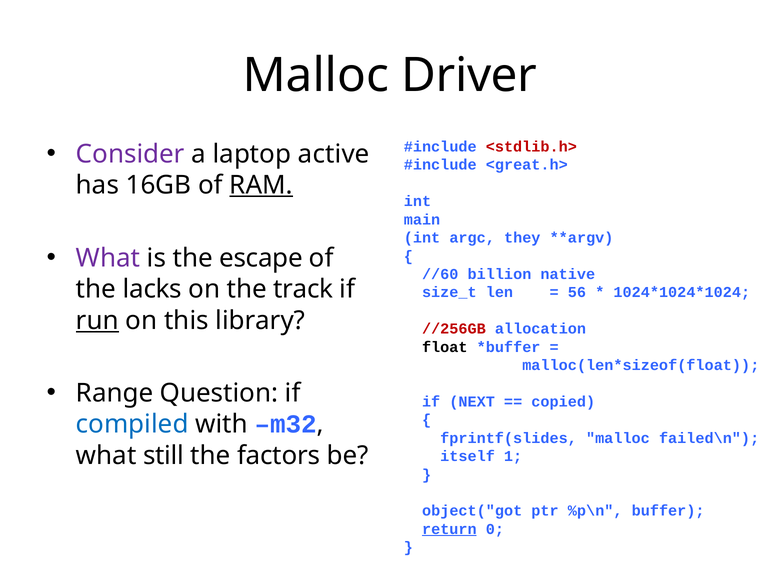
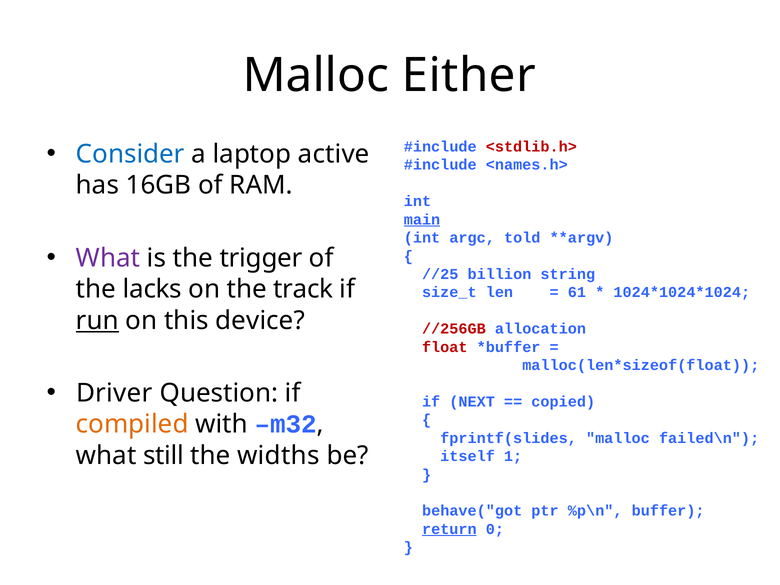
Driver: Driver -> Either (469, 75)
Consider colour: purple -> blue (130, 154)
<great.h>: <great.h> -> <names.h> (527, 165)
RAM underline: present -> none (261, 185)
main underline: none -> present (422, 220)
they: they -> told (522, 238)
escape: escape -> trigger (261, 258)
//60: //60 -> //25 (440, 274)
native: native -> string (568, 274)
56: 56 -> 61 (577, 292)
library: library -> device (260, 320)
float colour: black -> red (445, 347)
Range: Range -> Driver (114, 393)
compiled colour: blue -> orange (132, 424)
factors: factors -> widths (278, 456)
object("got: object("got -> behave("got (472, 511)
